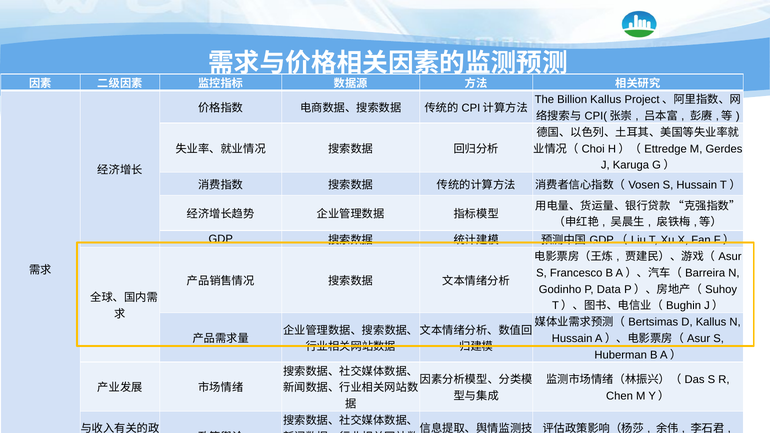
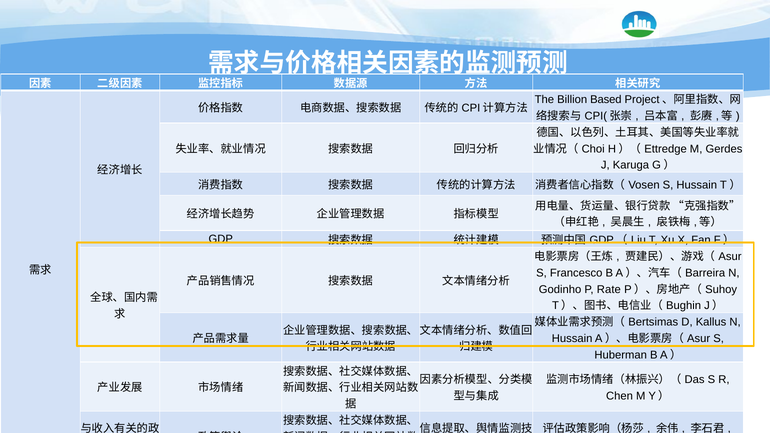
Billion Kallus: Kallus -> Based (606, 100)
Data: Data -> Rate (609, 289)
